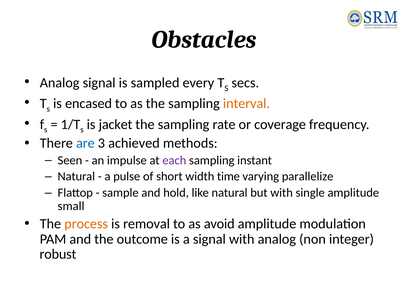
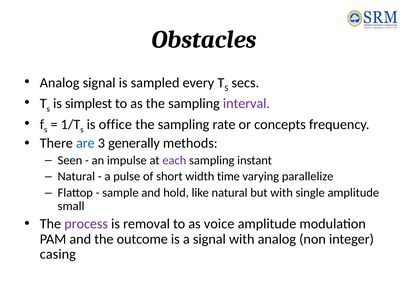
encased: encased -> simplest (89, 104)
interval colour: orange -> purple (247, 104)
jacket: jacket -> office (115, 124)
coverage: coverage -> concepts (280, 124)
achieved: achieved -> generally (134, 143)
process colour: orange -> purple (86, 224)
avoid: avoid -> voice (219, 224)
robust: robust -> casing (58, 254)
